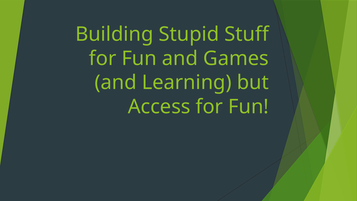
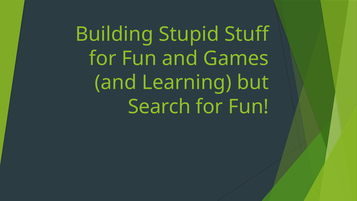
Access: Access -> Search (159, 107)
